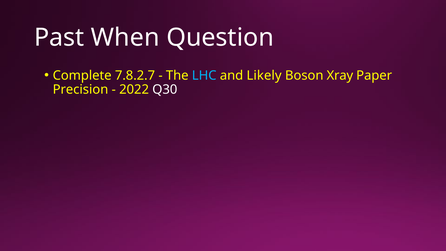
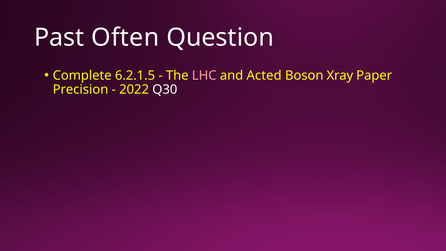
When: When -> Often (125, 37)
7.8.2.7: 7.8.2.7 -> 6.2.1.5 (135, 75)
LHC colour: light blue -> pink (204, 75)
Likely: Likely -> Acted (264, 75)
